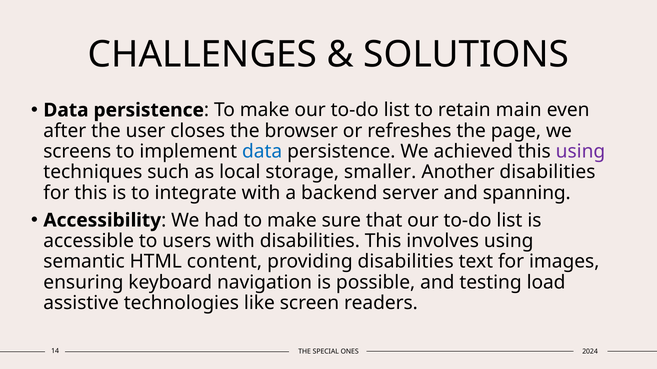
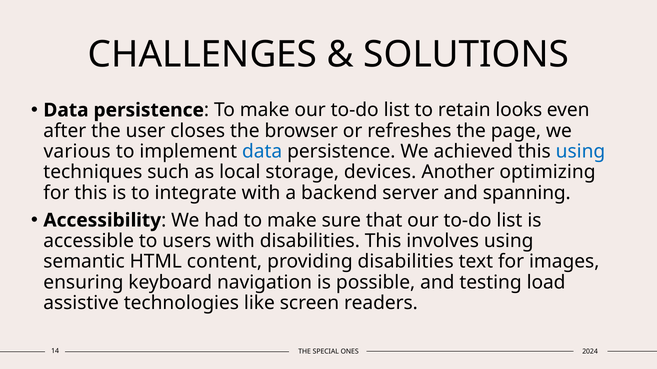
main: main -> looks (519, 110)
screens: screens -> various (77, 152)
using colour: purple -> blue (580, 152)
smaller: smaller -> devices (380, 172)
Another disabilities: disabilities -> optimizing (548, 172)
